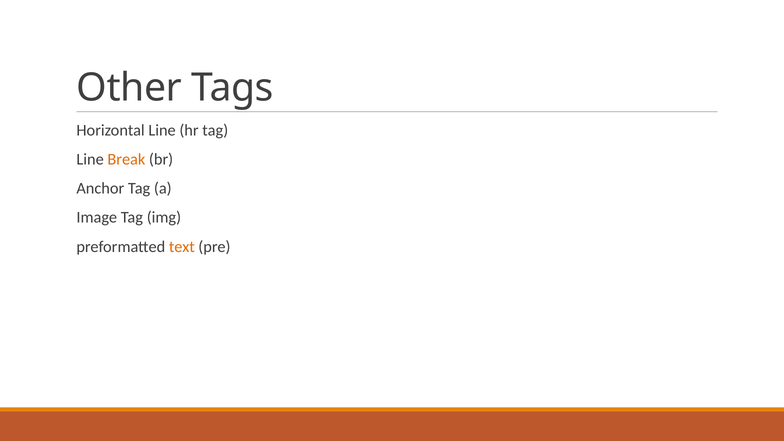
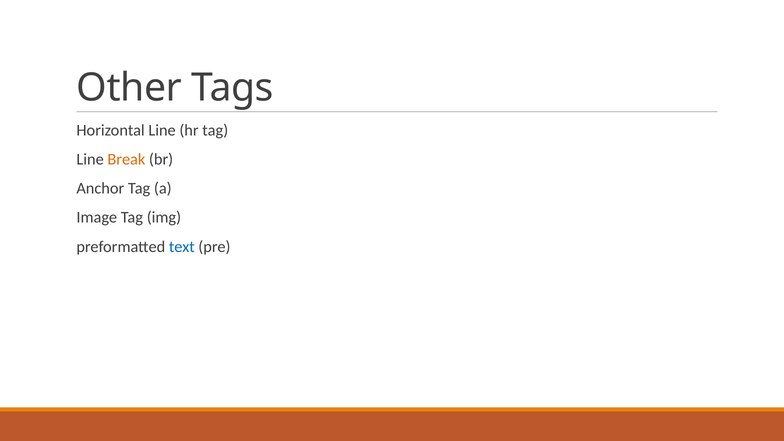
text colour: orange -> blue (182, 247)
